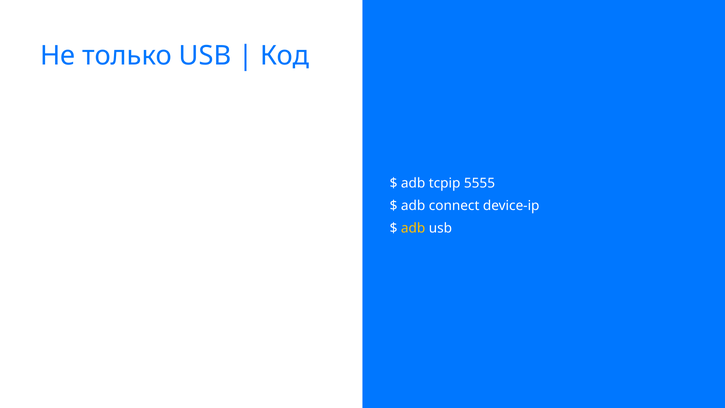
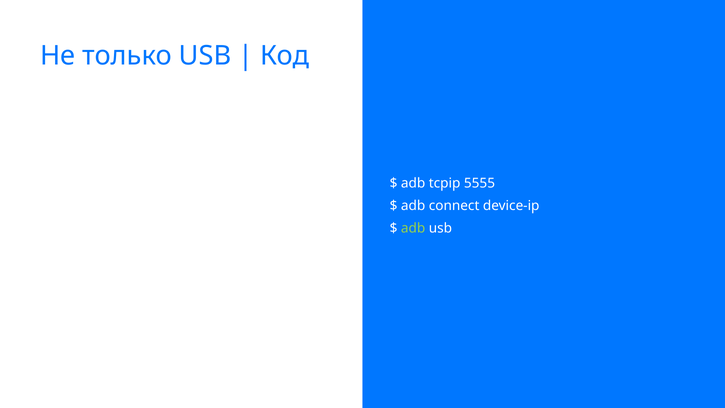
adb colour: yellow -> light green (413, 228)
